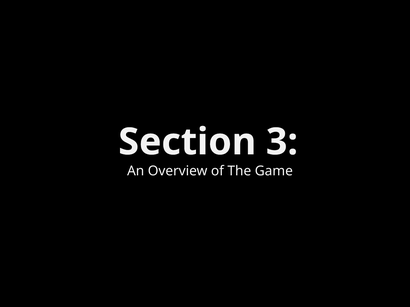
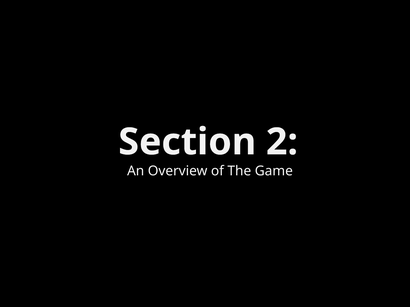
3: 3 -> 2 (282, 142)
